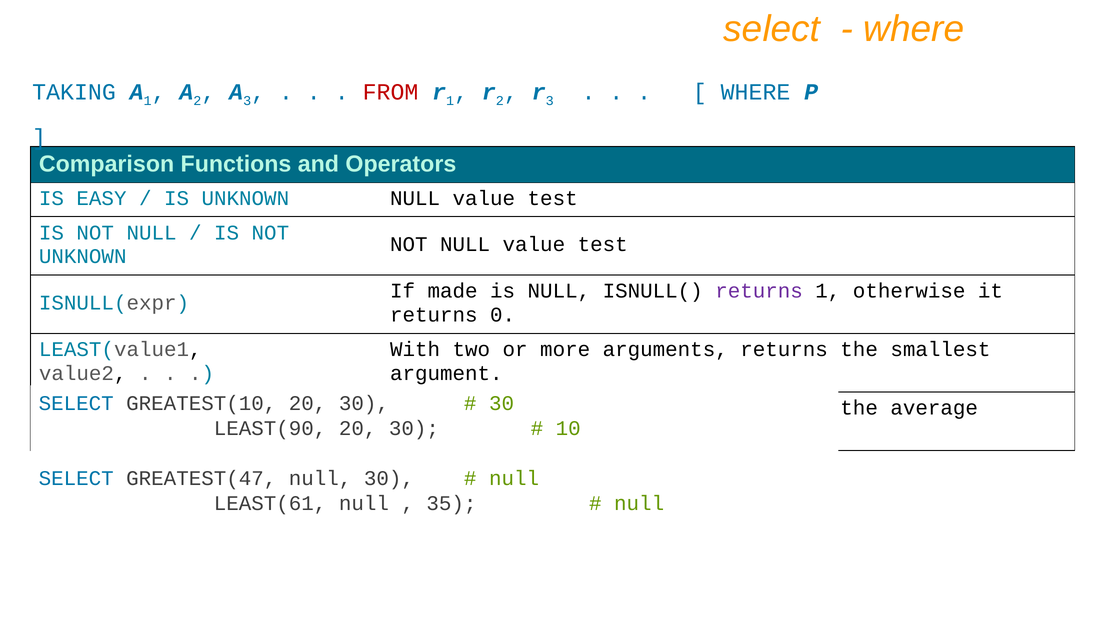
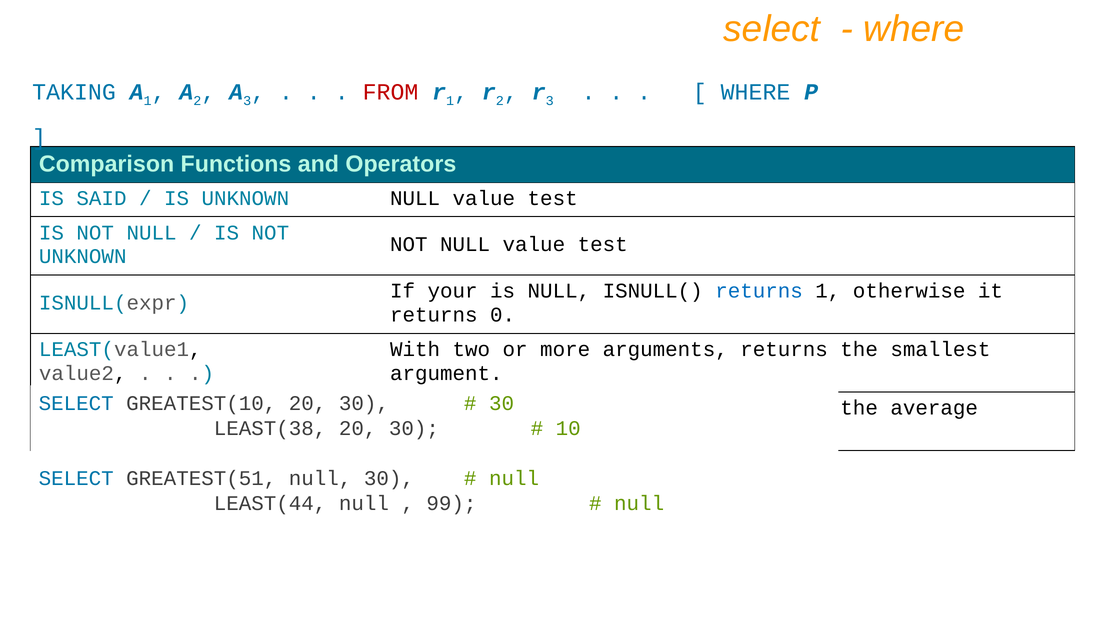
EASY: EASY -> SAID (101, 198)
made: made -> your (453, 291)
returns colour: purple -> blue (759, 291)
LEAST(90: LEAST(90 -> LEAST(38 (270, 428)
GREATEST(47: GREATEST(47 -> GREATEST(51 (201, 478)
LEAST(61: LEAST(61 -> LEAST(44 (270, 503)
35: 35 -> 99 (451, 503)
